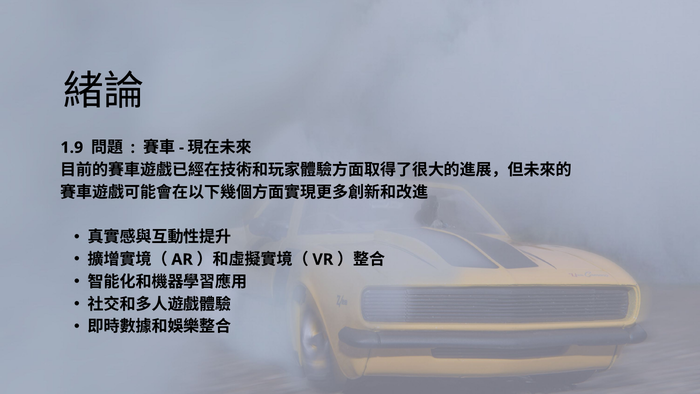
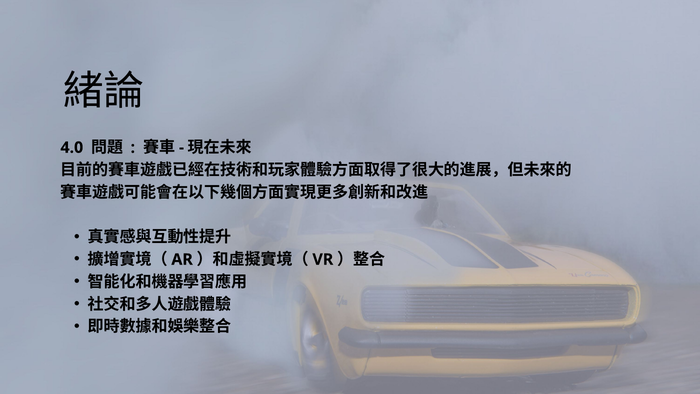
1.9: 1.9 -> 4.0 (72, 147)
